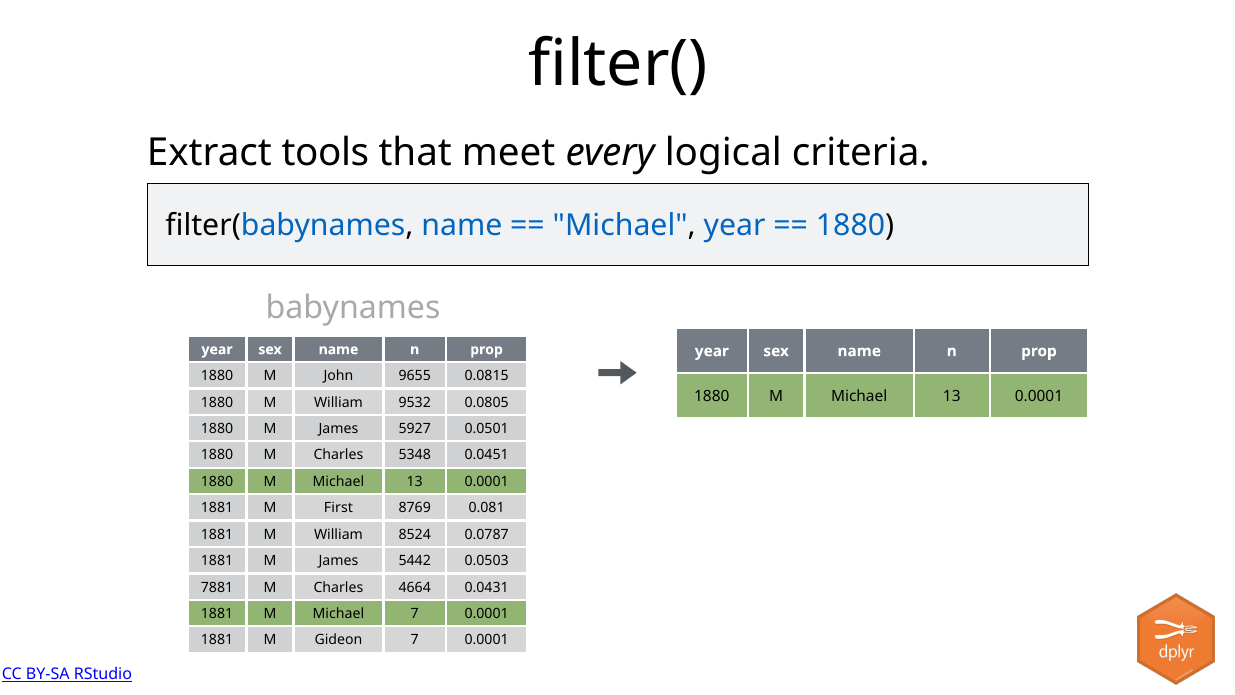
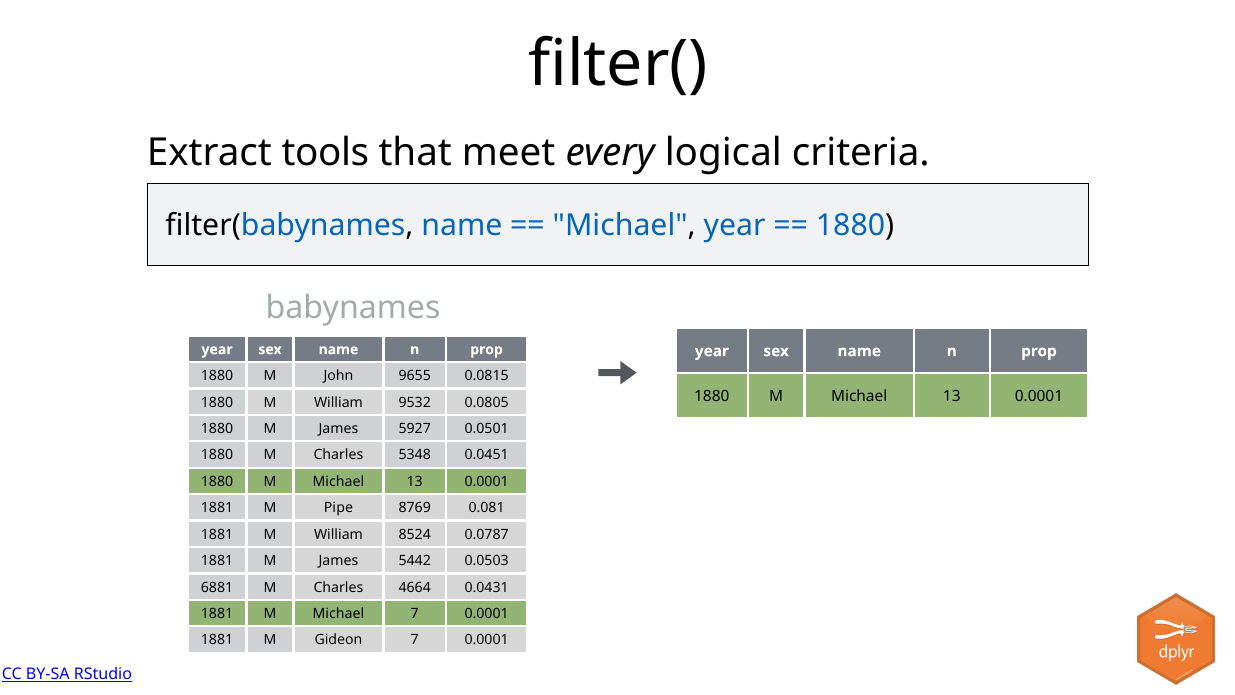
First: First -> Pipe (338, 508)
7881: 7881 -> 6881 (217, 587)
